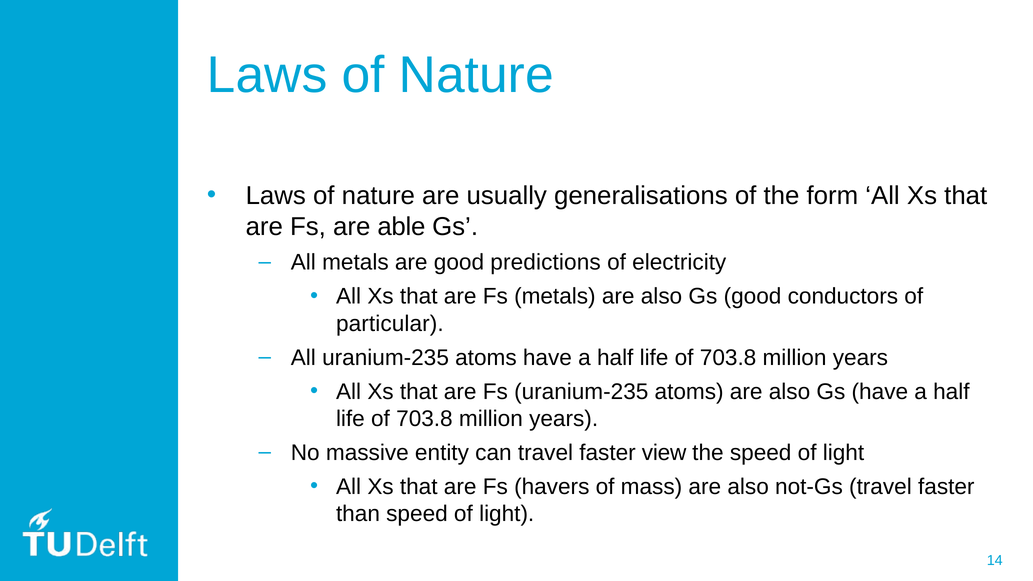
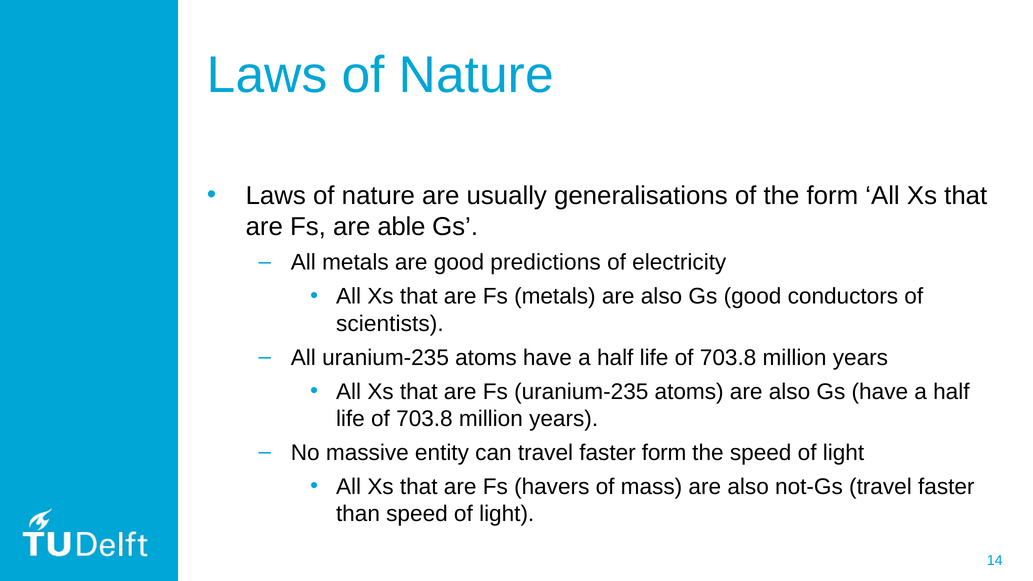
particular: particular -> scientists (390, 324)
faster view: view -> form (664, 453)
